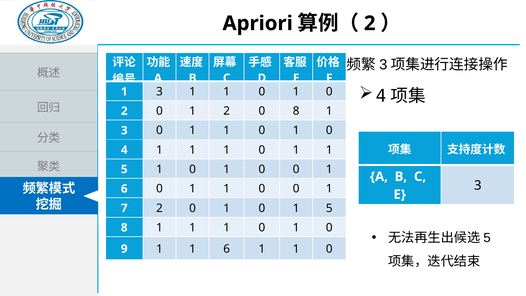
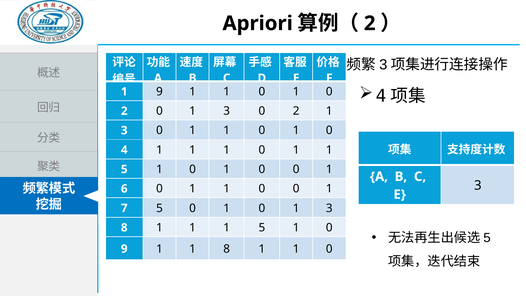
3: 3 -> 9 (159, 92)
2 0 1 2: 2 -> 3 (227, 111)
8: 8 -> 2 (296, 111)
7 2: 2 -> 5 (159, 208)
1 0 1 5: 5 -> 3 (329, 208)
0: 0 -> 5 (262, 228)
1 1 6: 6 -> 8 (227, 249)
